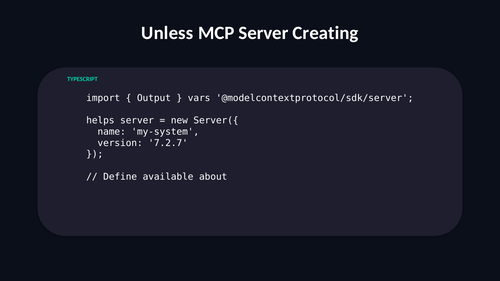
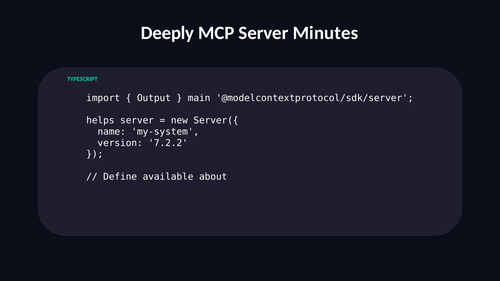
Unless: Unless -> Deeply (168, 33)
Creating: Creating -> Minutes (326, 33)
vars: vars -> main (199, 98)
7.2.7: 7.2.7 -> 7.2.2 (168, 143)
